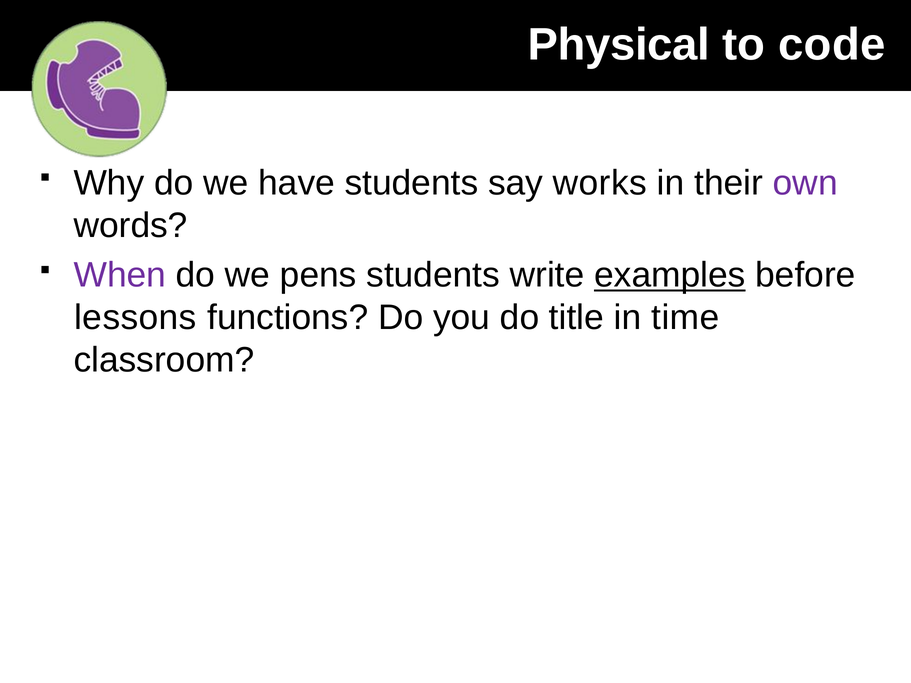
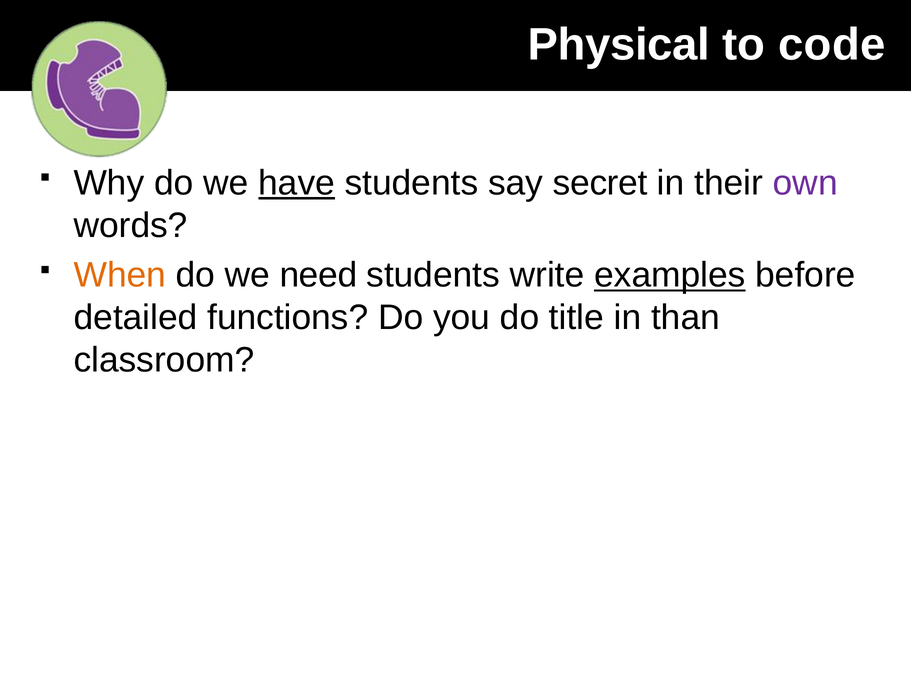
have underline: none -> present (297, 183)
works: works -> secret (600, 183)
When colour: purple -> orange (120, 275)
pens: pens -> need (318, 275)
lessons: lessons -> detailed (136, 318)
time: time -> than (686, 318)
